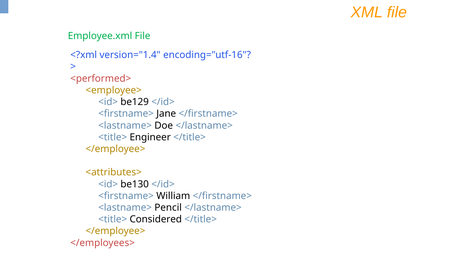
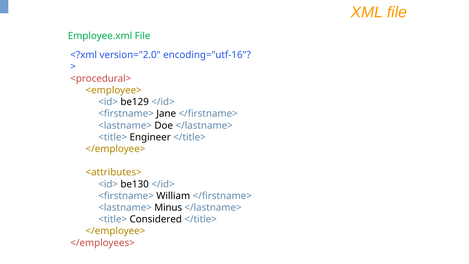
version="1.4: version="1.4 -> version="2.0 (130, 55)
<performed>: <performed> -> <procedural> (101, 78)
Pencil: Pencil -> Minus (168, 207)
